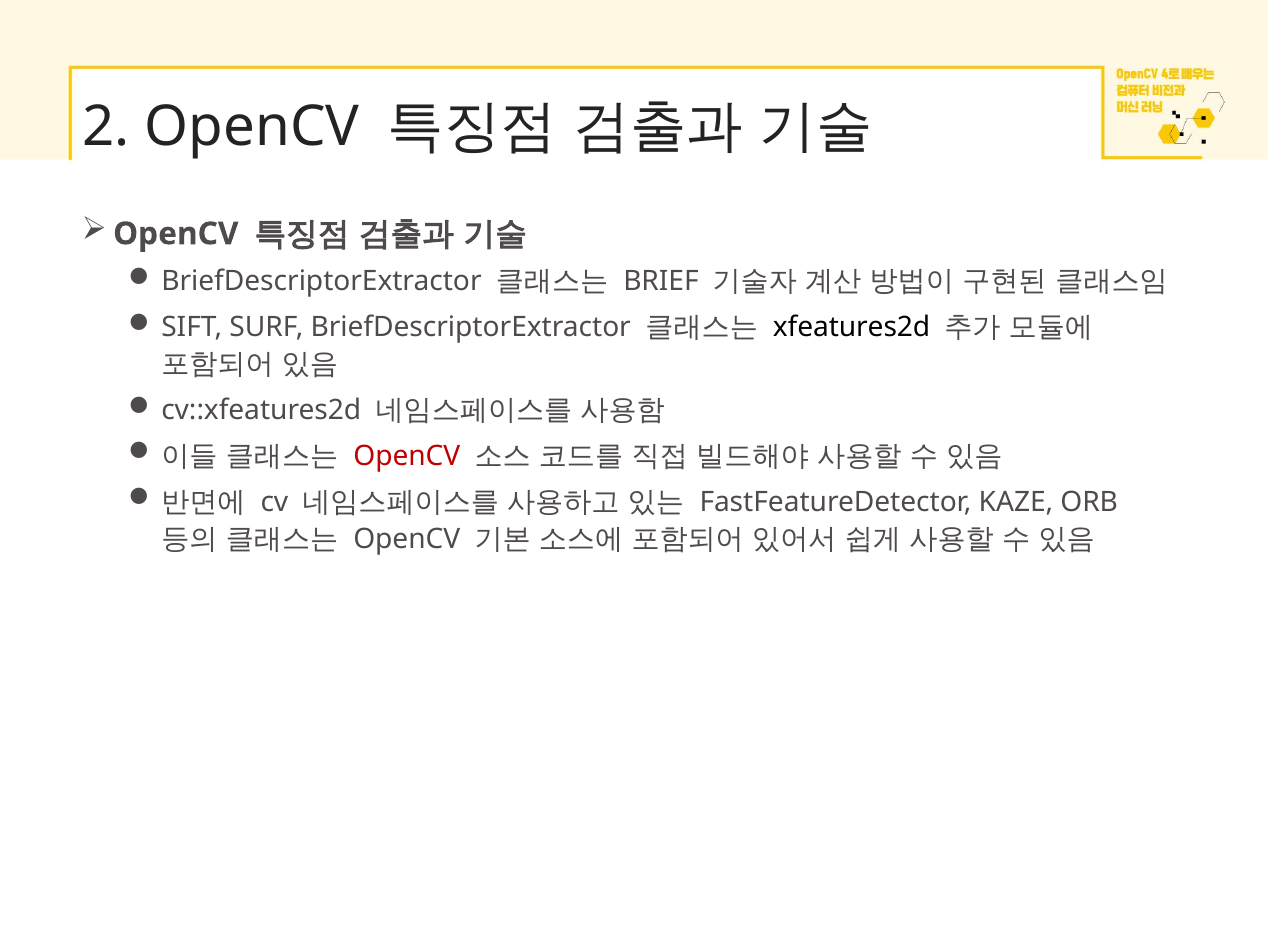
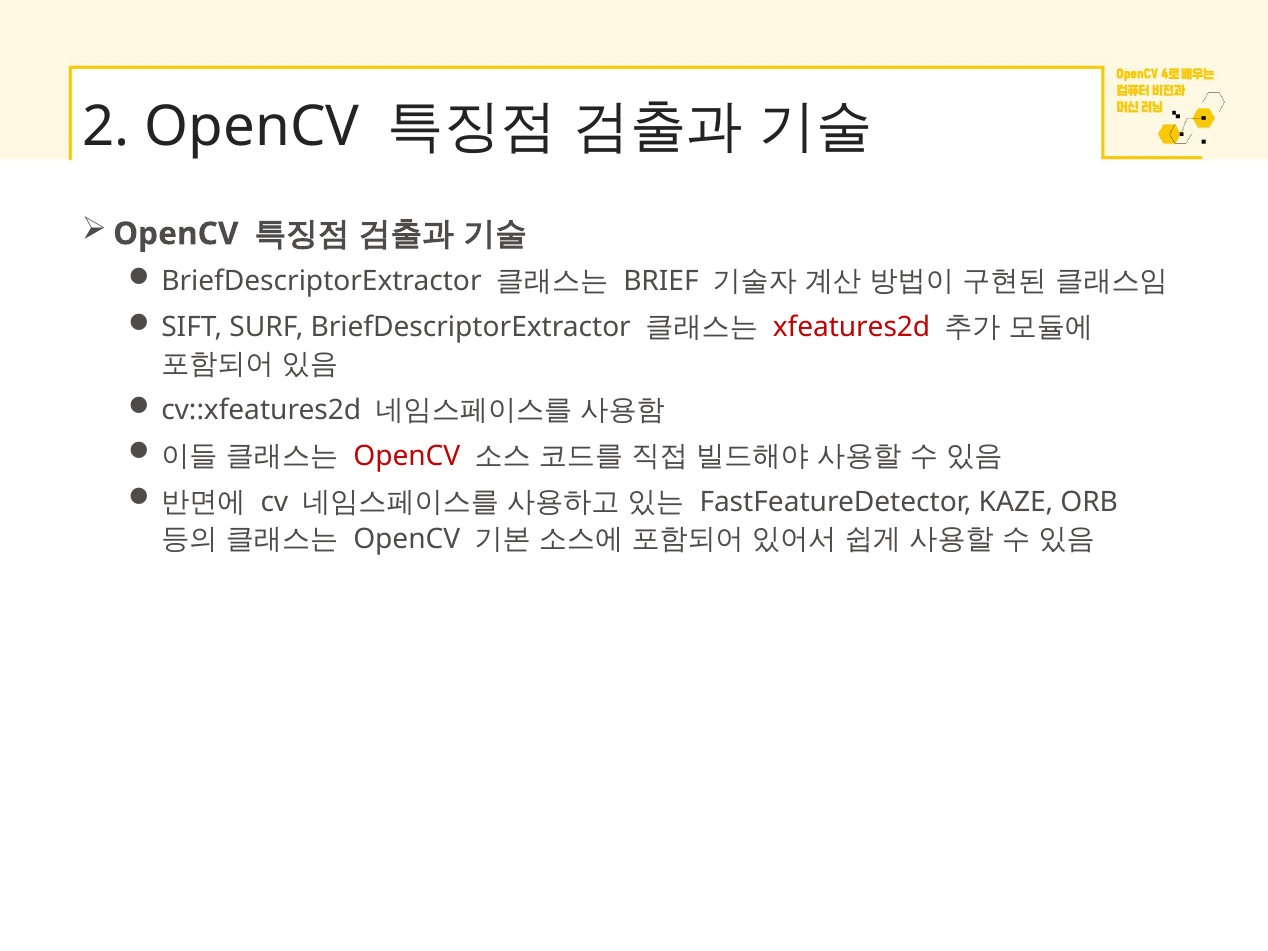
xfeatures2d colour: black -> red (852, 327)
